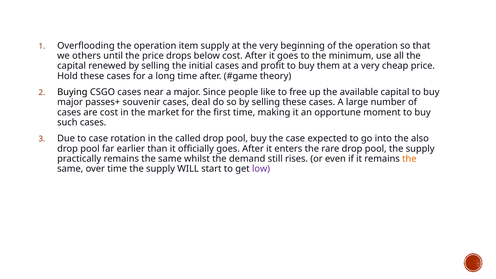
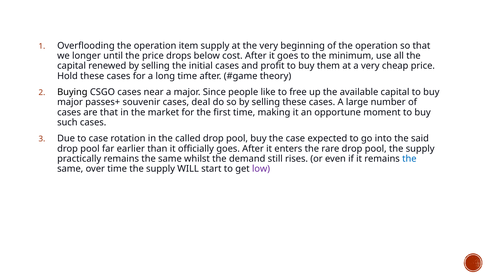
others: others -> longer (86, 56)
are cost: cost -> that (109, 112)
also: also -> said (420, 139)
the colour: orange -> blue (409, 159)
